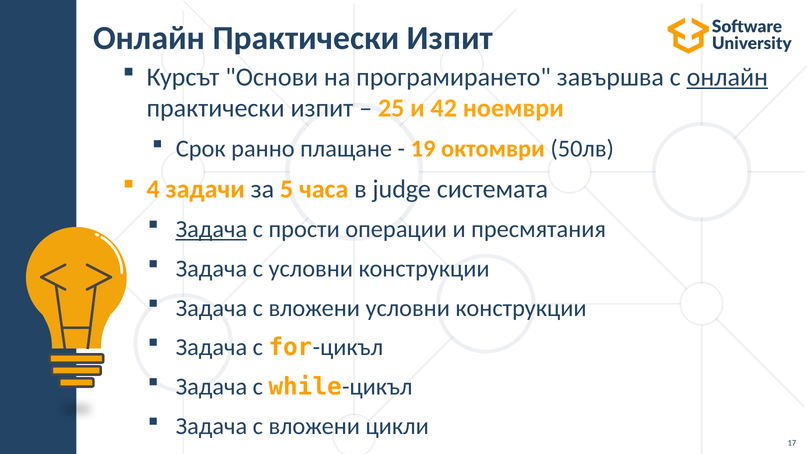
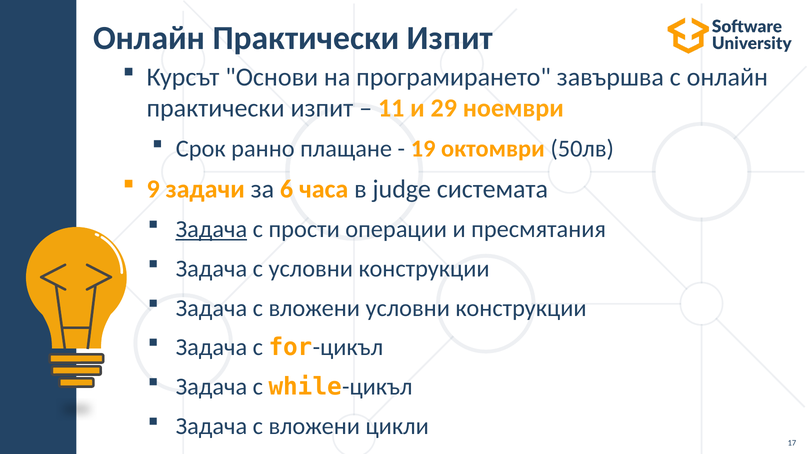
онлайн underline: present -> none (727, 77)
25: 25 -> 11 (391, 108)
42: 42 -> 29 (444, 108)
4: 4 -> 9 (153, 189)
5: 5 -> 6 (287, 189)
